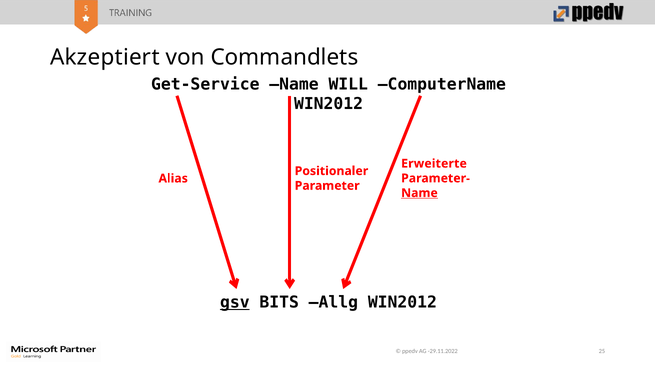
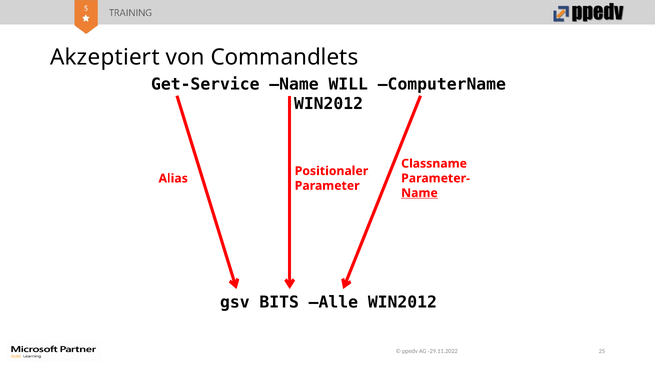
Erweiterte: Erweiterte -> Classname (434, 164)
gsv underline: present -> none (235, 303)
Allg: Allg -> Alle (333, 303)
